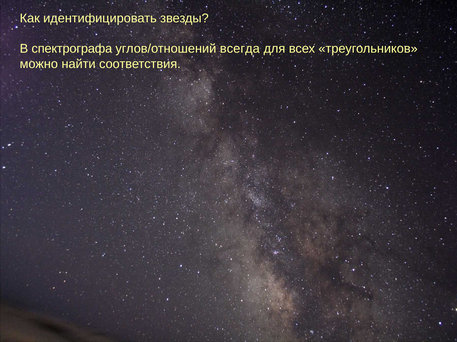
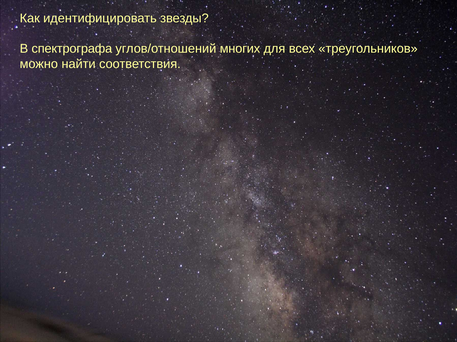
всегда: всегда -> многих (240, 49)
